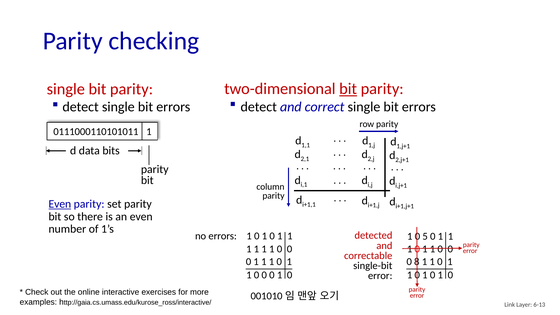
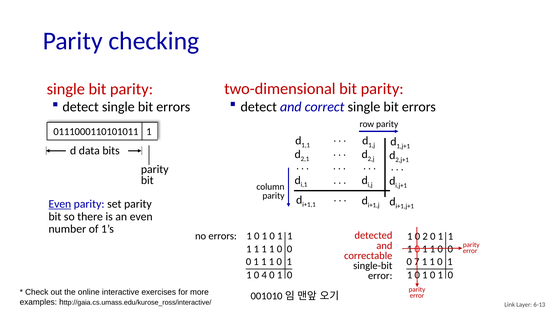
bit underline: present -> none (348, 89)
5: 5 -> 2 (425, 236)
8: 8 -> 7 (417, 262)
0: 0 -> 4 (264, 275)
